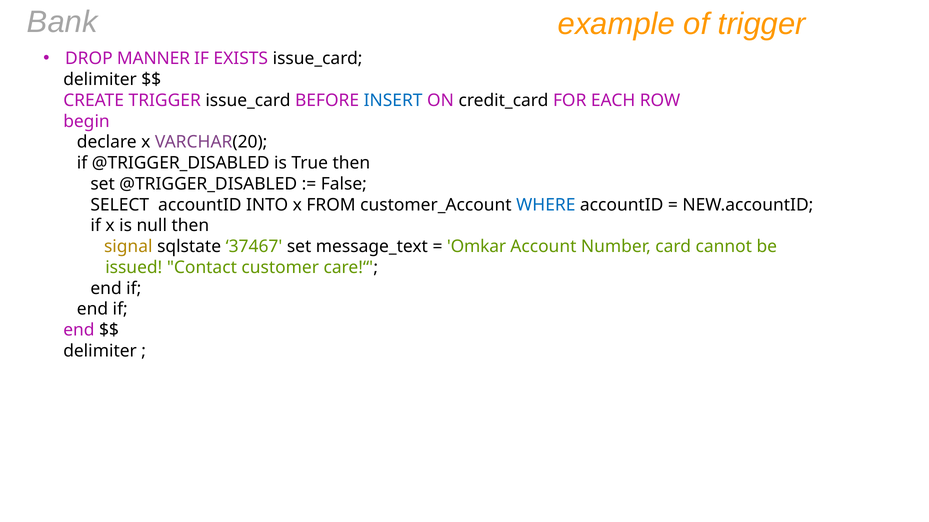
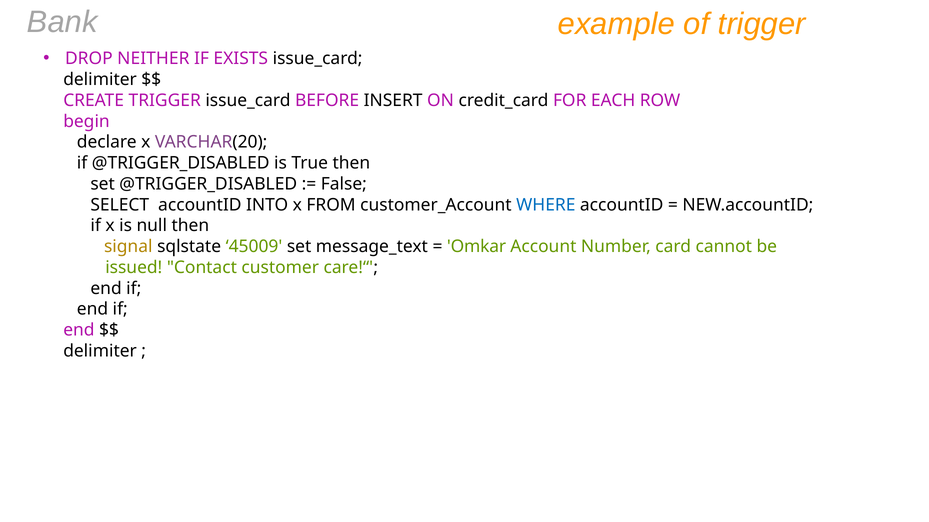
MANNER: MANNER -> NEITHER (153, 59)
INSERT colour: blue -> black (393, 100)
37467: 37467 -> 45009 (254, 247)
